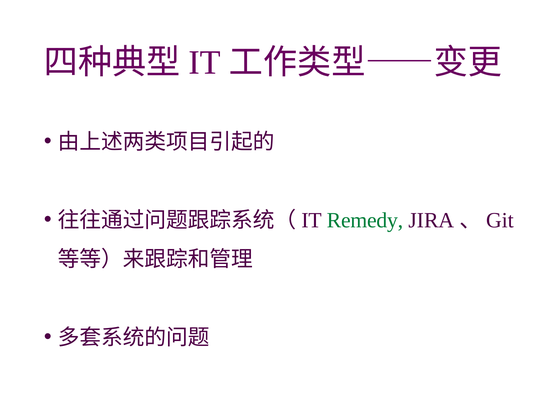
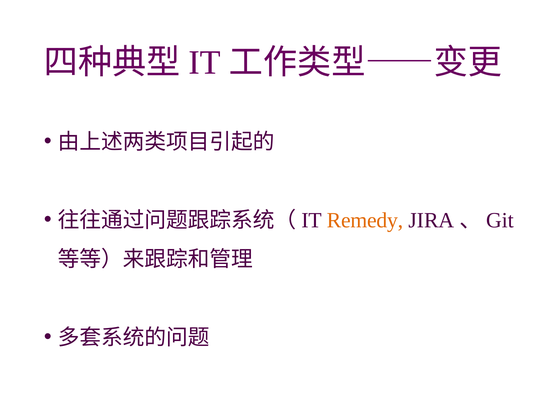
Remedy colour: green -> orange (365, 220)
